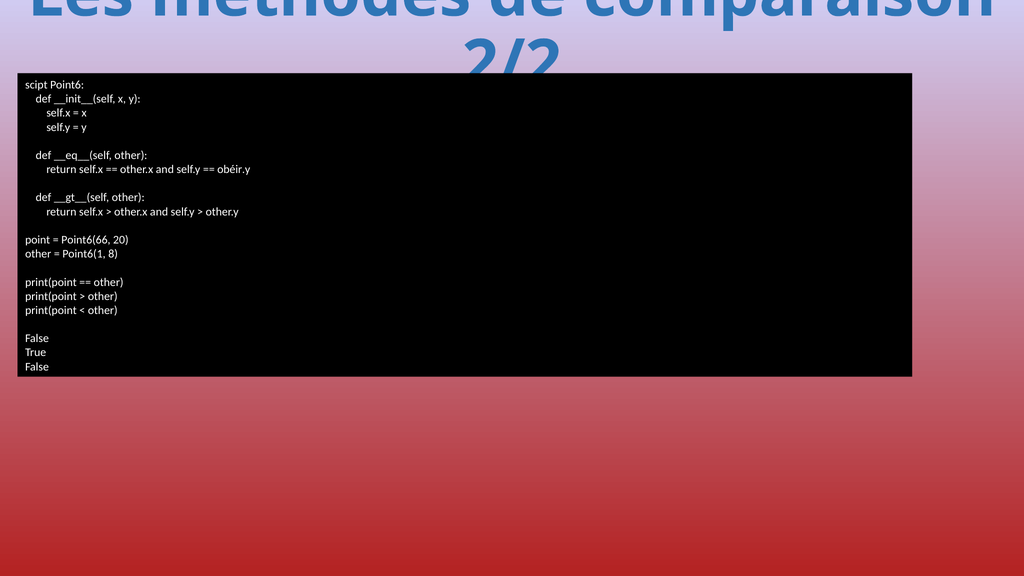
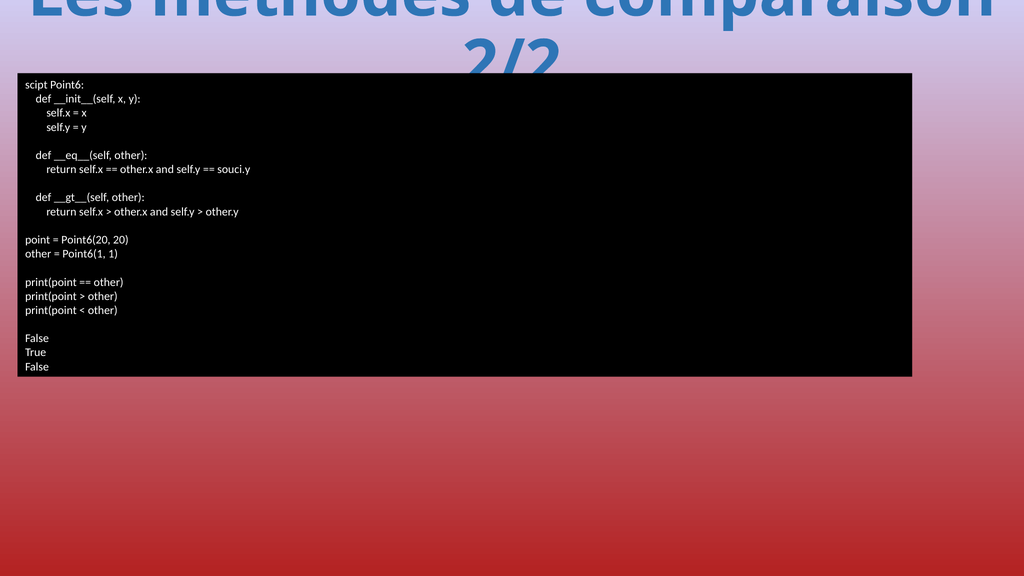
obéir.y: obéir.y -> souci.y (234, 169)
Point6(66: Point6(66 -> Point6(20 (86, 240)
8: 8 -> 1 (113, 254)
